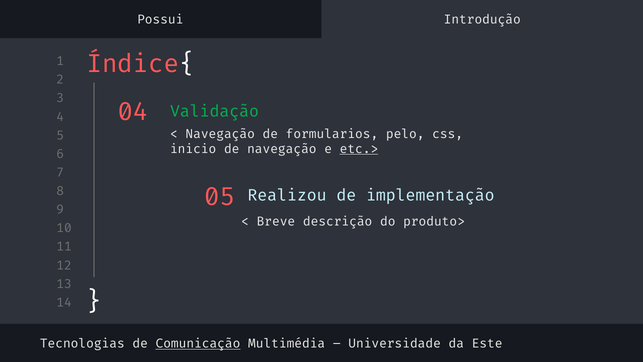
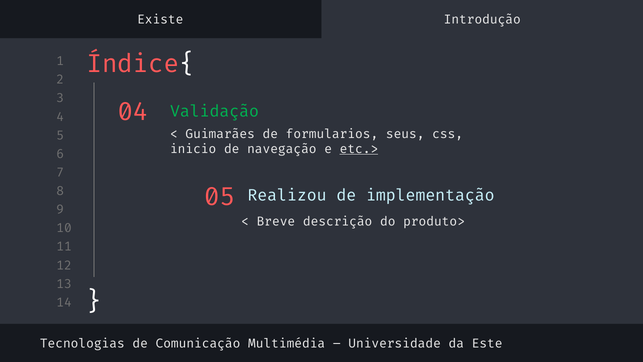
Possui: Possui -> Existe (160, 20)
Navegação: Navegação -> Guimarães (220, 134)
pelo: pelo -> seus (405, 134)
Comunicação underline: present -> none (198, 343)
